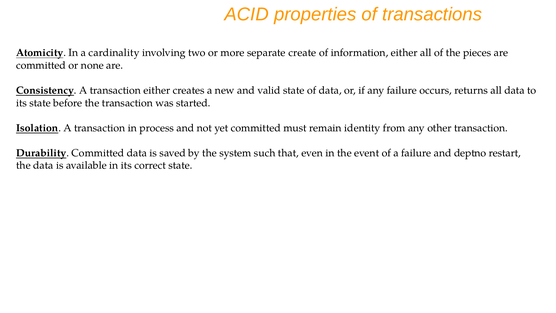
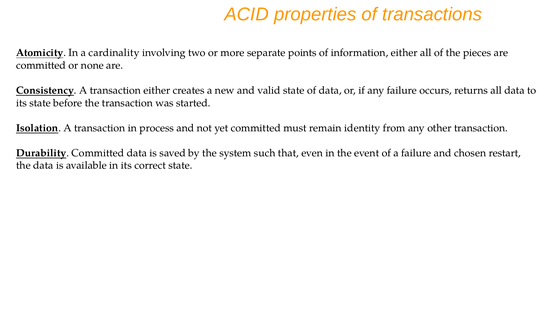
create: create -> points (302, 53)
deptno: deptno -> chosen (470, 153)
